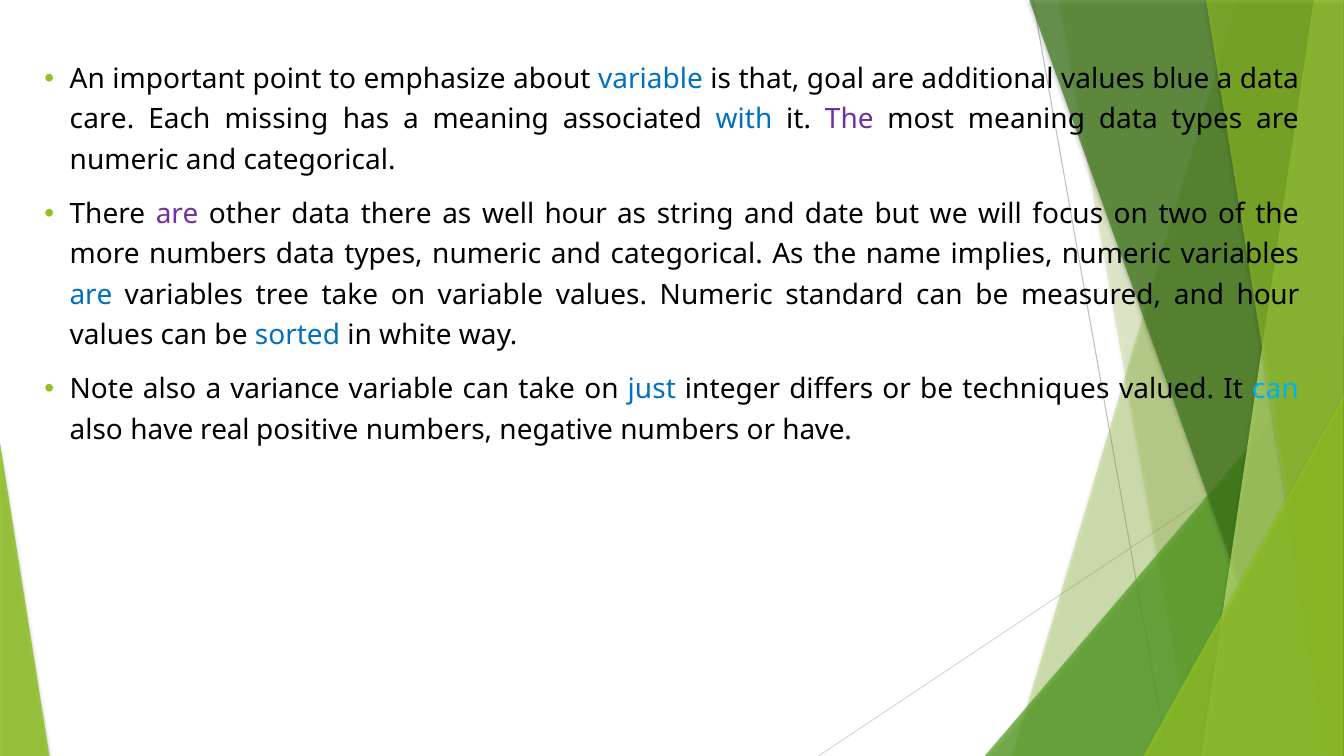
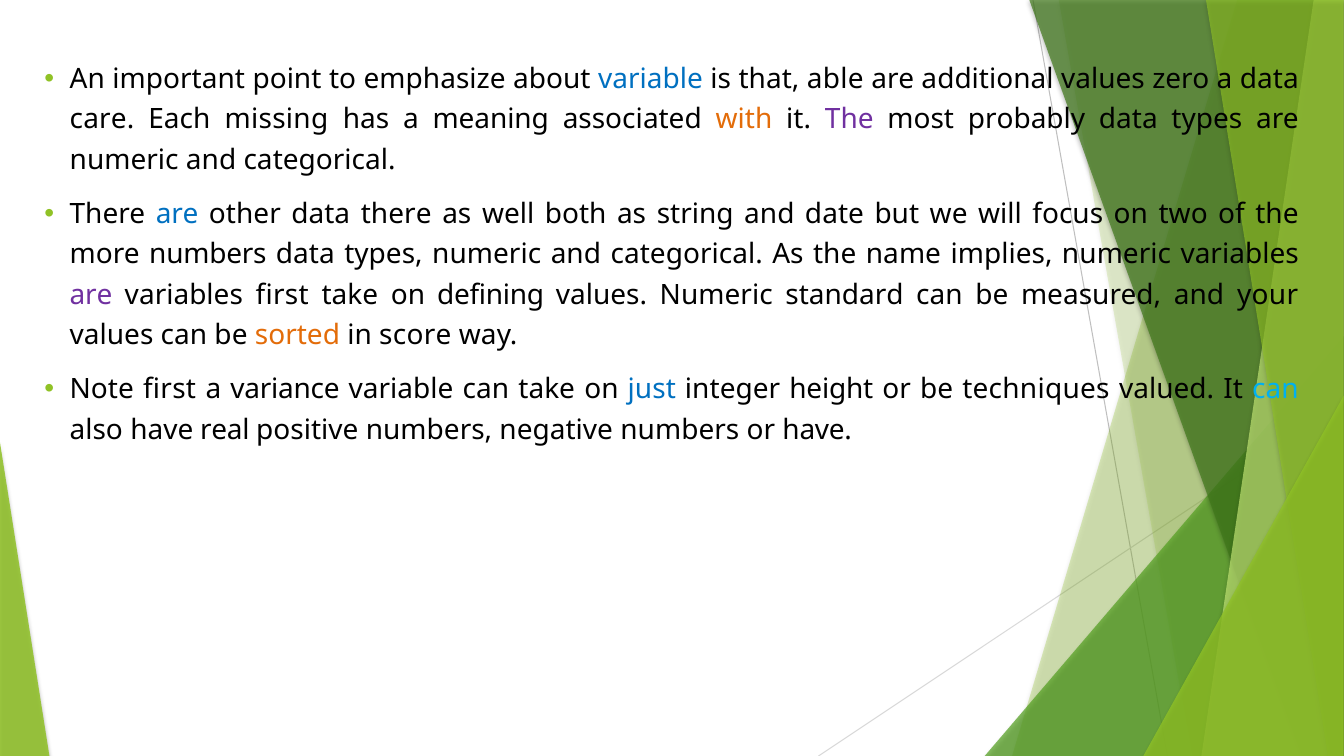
goal: goal -> able (835, 79)
blue: blue -> zero (1181, 79)
with colour: blue -> orange (744, 120)
most meaning: meaning -> probably (1027, 120)
are colour: purple -> blue (177, 214)
well hour: hour -> both (576, 214)
are colour: blue -> purple (91, 295)
variables tree: tree -> first (282, 295)
on variable: variable -> defining (491, 295)
and hour: hour -> your (1268, 295)
sorted colour: blue -> orange (297, 335)
white: white -> score (415, 335)
Note also: also -> first (170, 390)
differs: differs -> height (831, 390)
